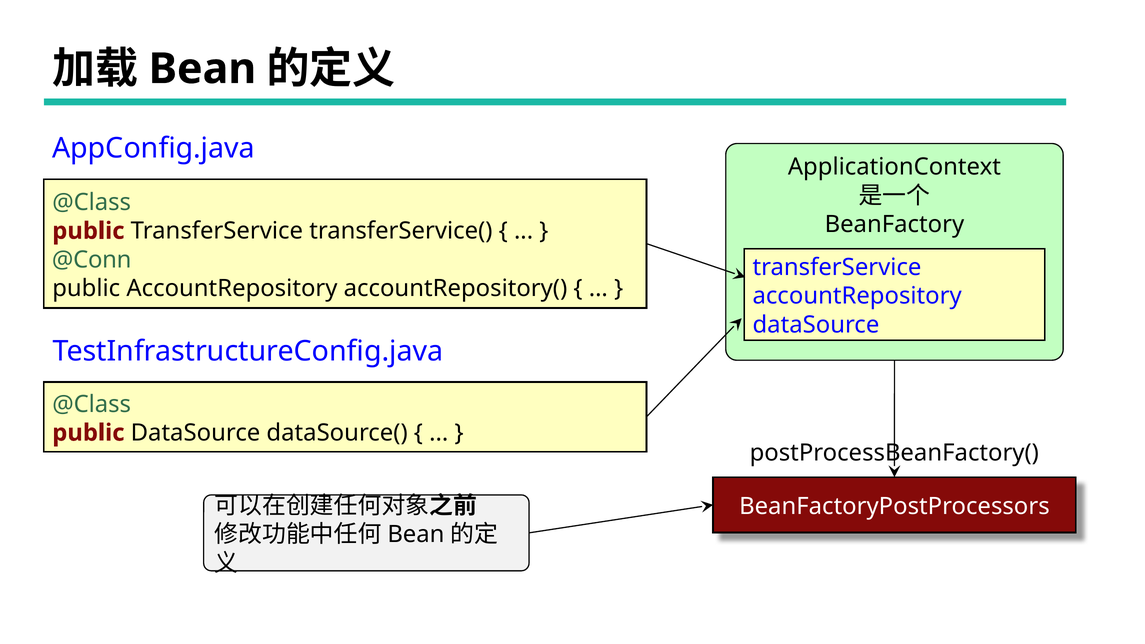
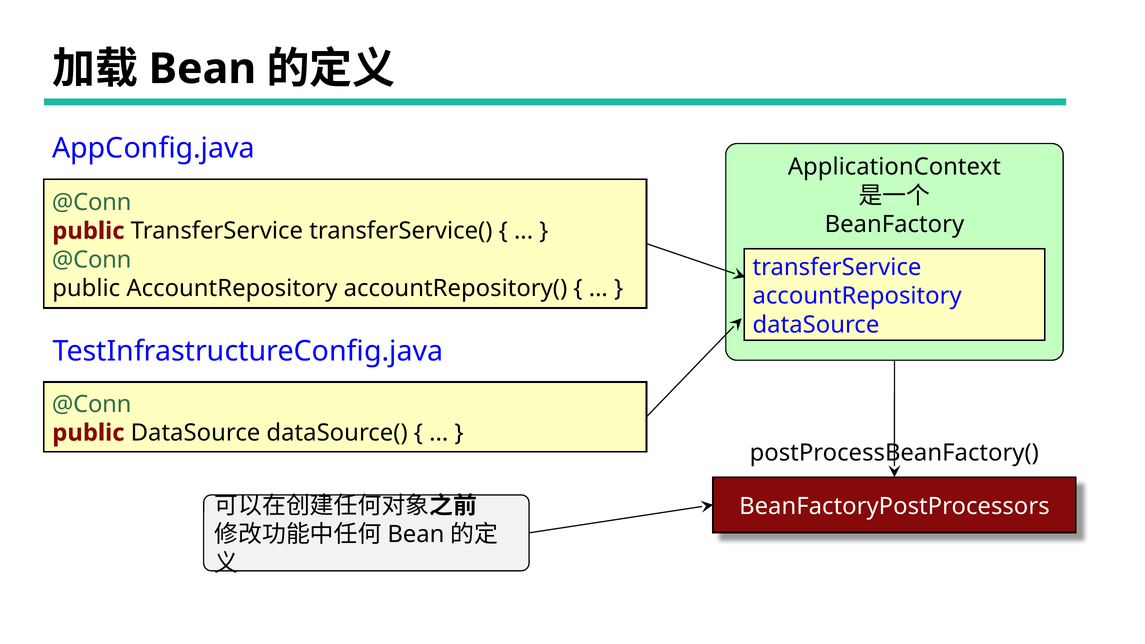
@Class: @Class -> @Conn (92, 202)
@Class: @Class -> @Conn (92, 404)
